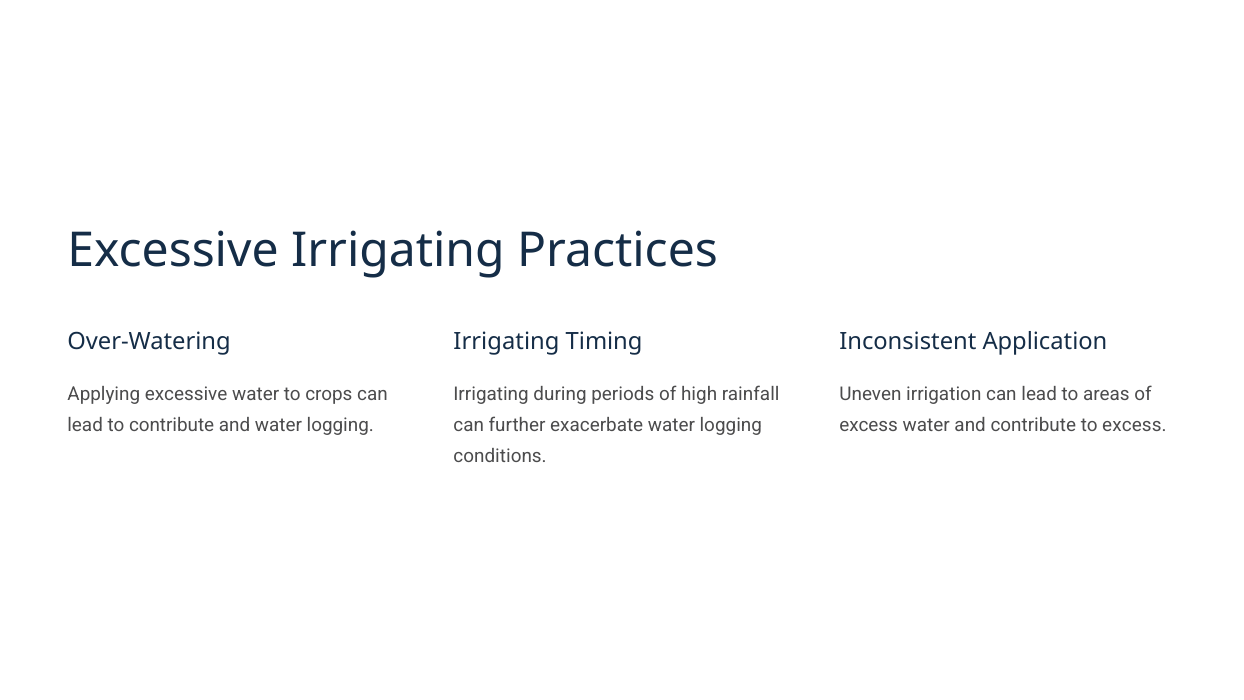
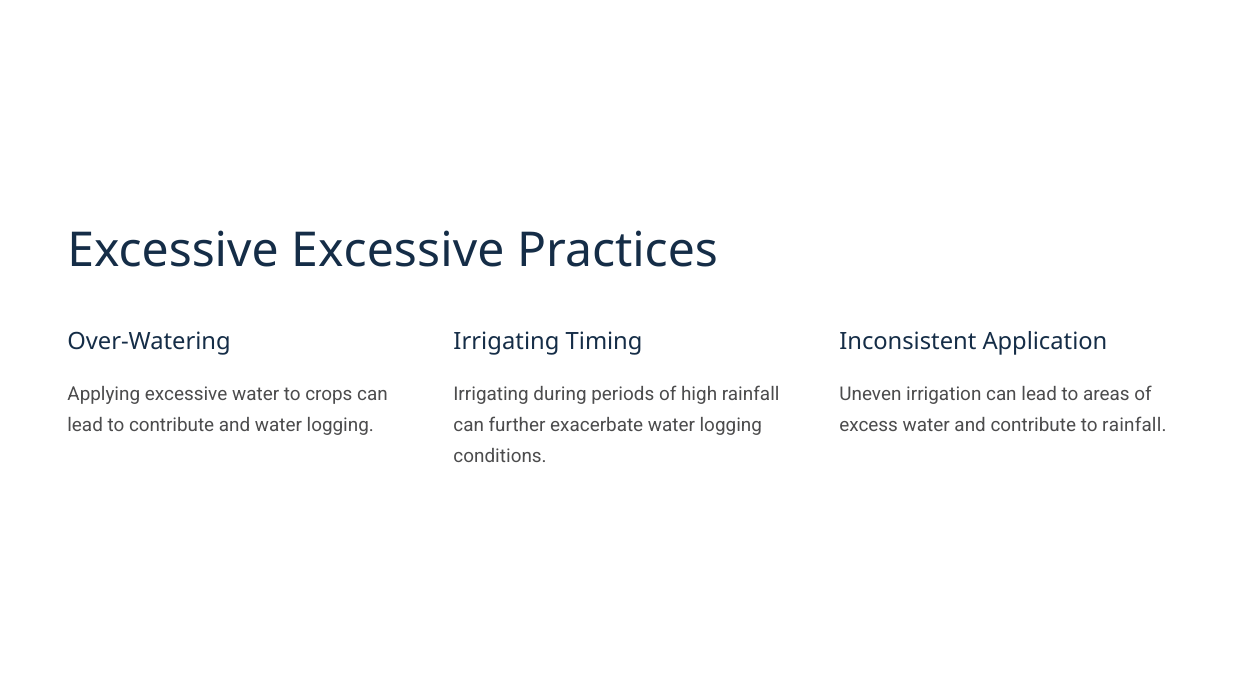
Excessive Irrigating: Irrigating -> Excessive (398, 250)
to excess: excess -> rainfall (1134, 425)
